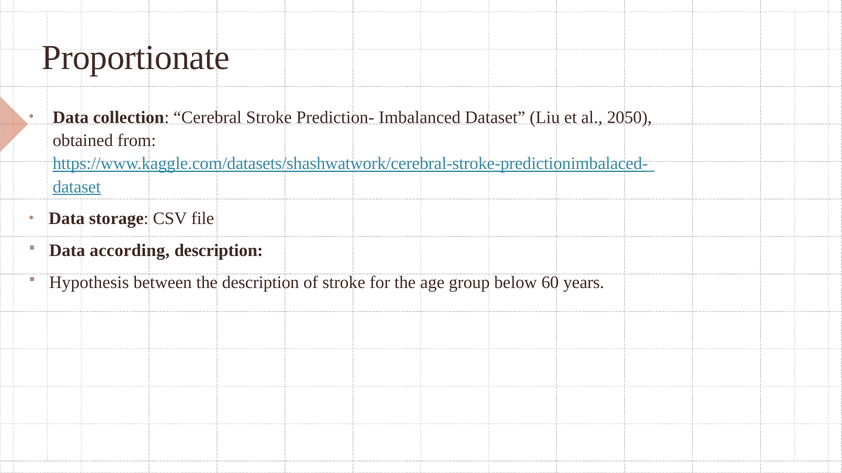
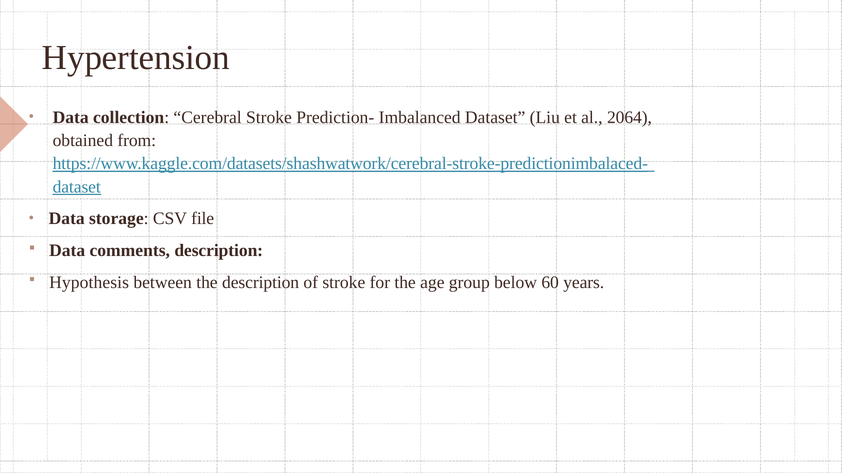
Proportionate: Proportionate -> Hypertension (136, 58)
2050: 2050 -> 2064 (629, 118)
according: according -> comments (130, 251)
